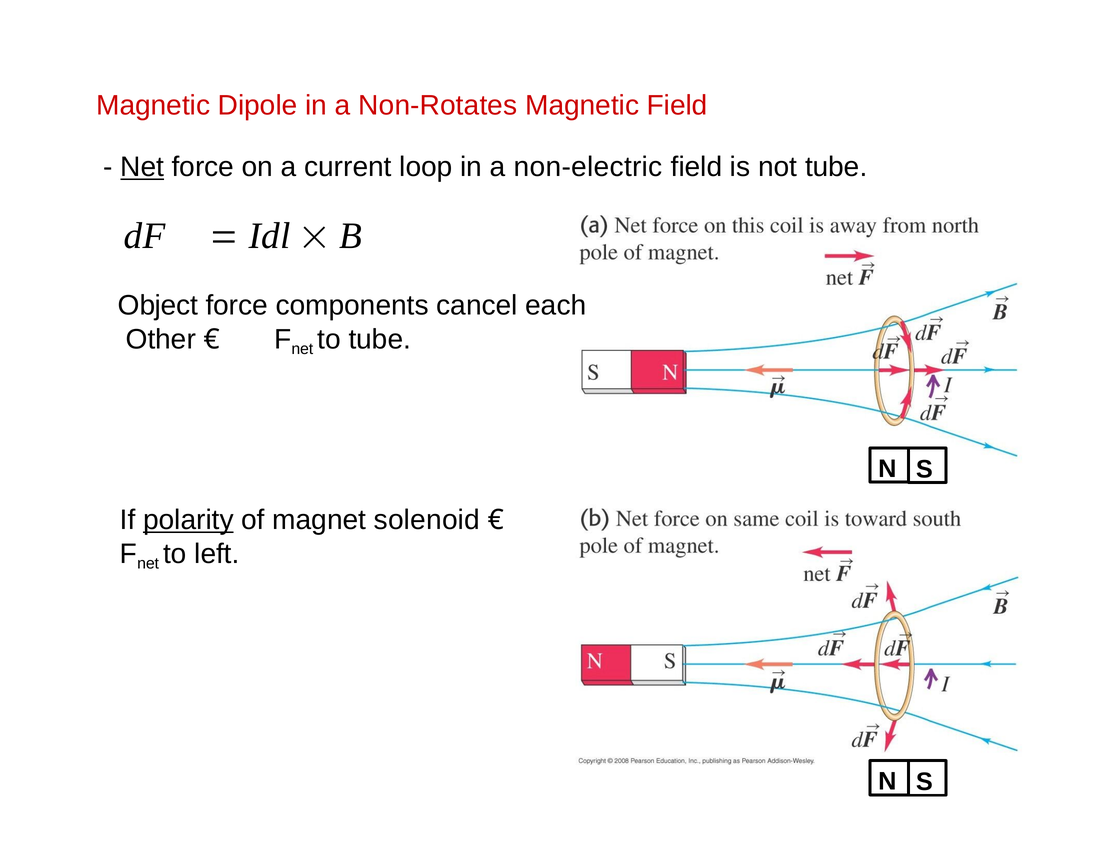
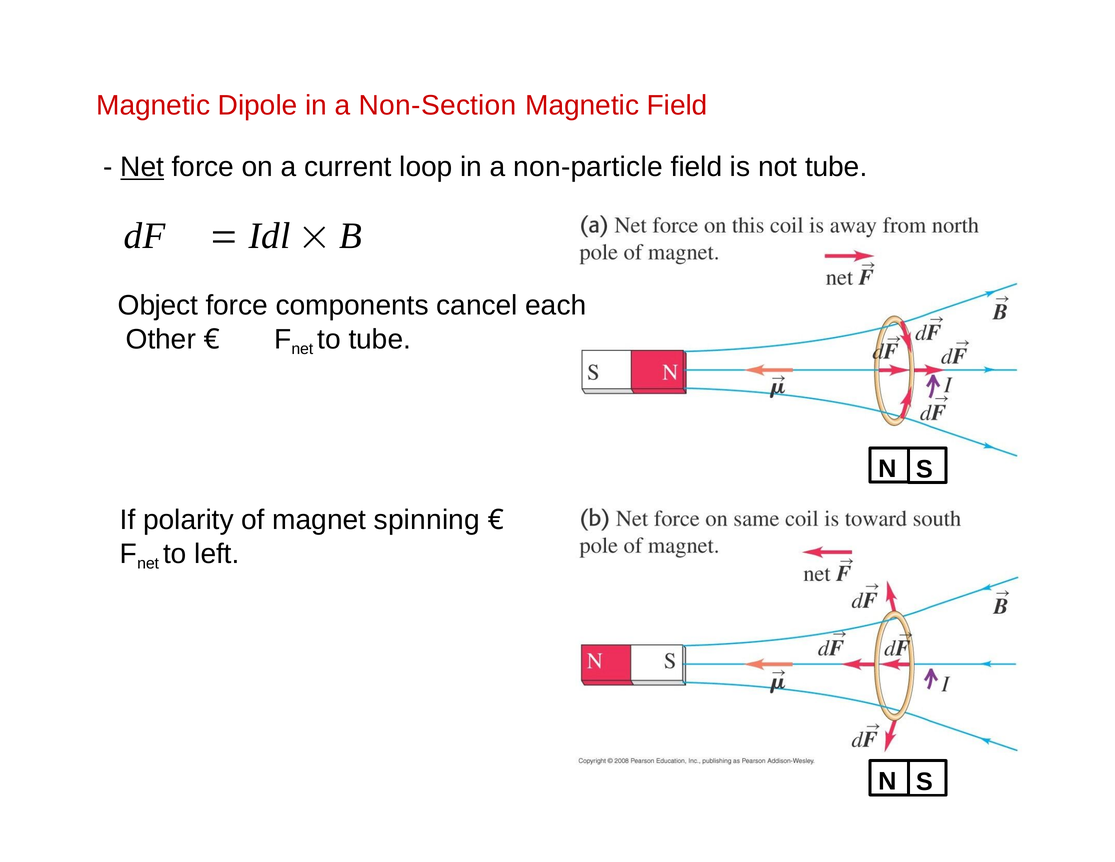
Non-Rotates: Non-Rotates -> Non-Section (438, 106)
non-electric: non-electric -> non-particle (588, 167)
polarity underline: present -> none (188, 520)
solenoid: solenoid -> spinning (427, 520)
